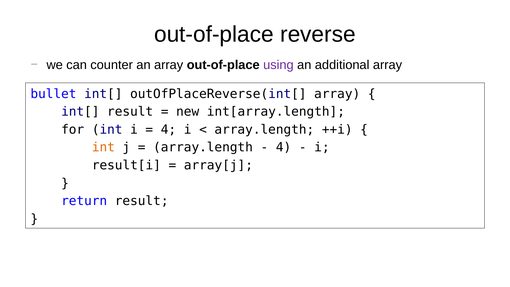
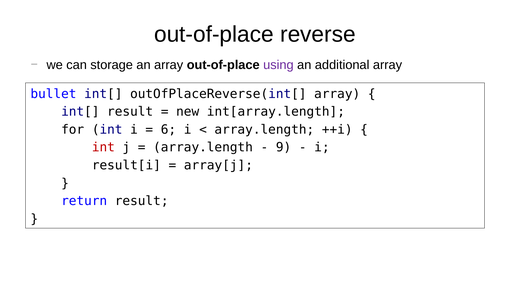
counter: counter -> storage (112, 65)
4: 4 -> 6 (168, 130)
int colour: orange -> red (103, 147)
4: 4 -> 9 (284, 147)
